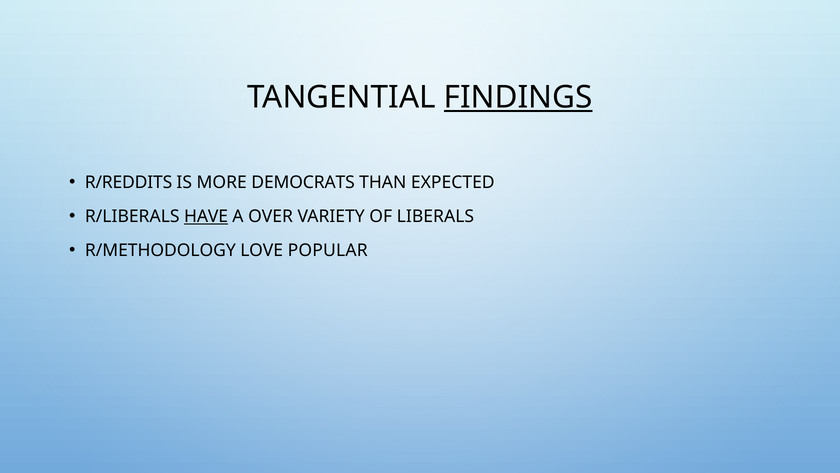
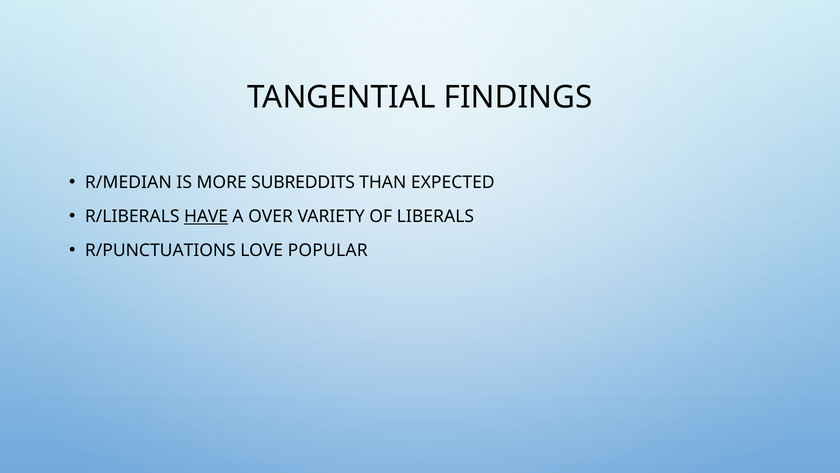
FINDINGS underline: present -> none (518, 97)
R/REDDITS: R/REDDITS -> R/MEDIAN (128, 182)
DEMOCRATS: DEMOCRATS -> SUBREDDITS (303, 182)
R/METHODOLOGY: R/METHODOLOGY -> R/PUNCTUATIONS (160, 250)
